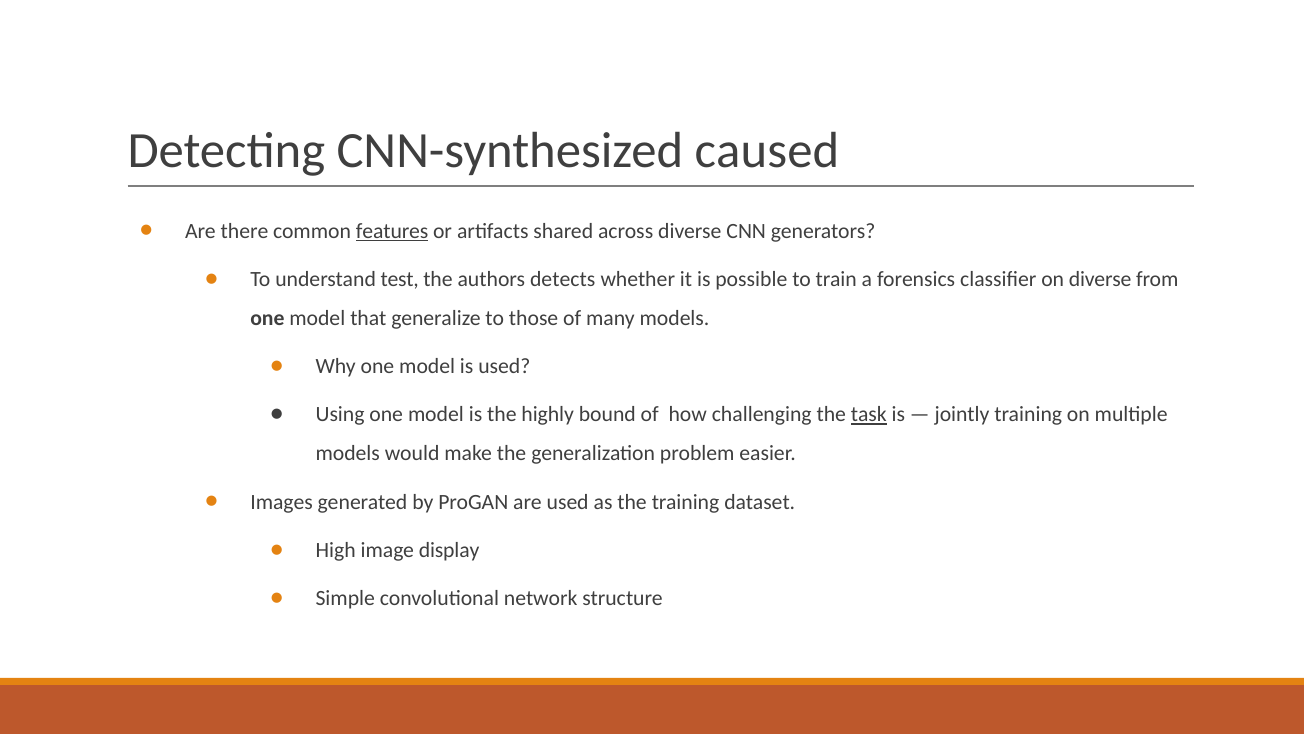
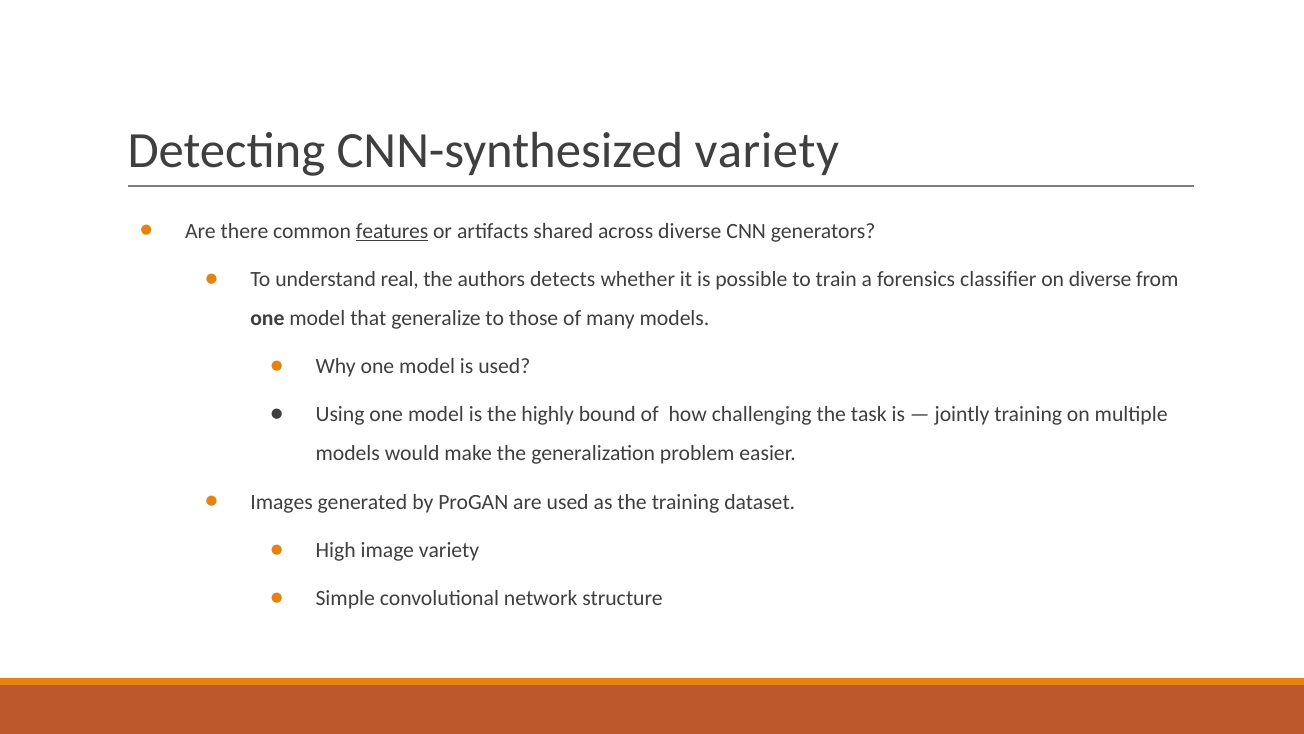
CNN-synthesized caused: caused -> variety (767, 151)
test: test -> real (400, 279)
task underline: present -> none (869, 414)
image display: display -> variety (449, 550)
